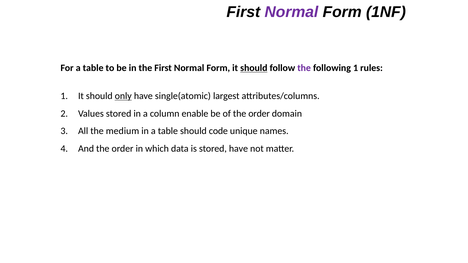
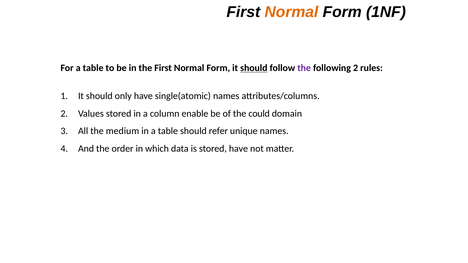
Normal colour: purple -> orange (291, 12)
following 1: 1 -> 2 (356, 68)
only underline: present -> none (123, 96)
single(atomic largest: largest -> names (226, 96)
of the order: order -> could (259, 114)
code: code -> refer (218, 131)
